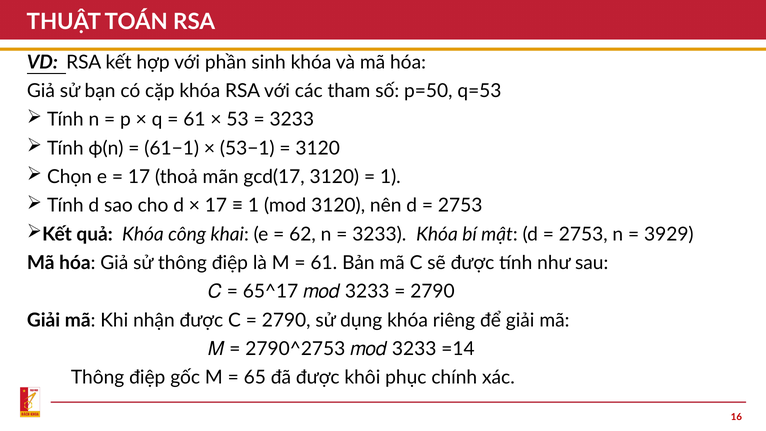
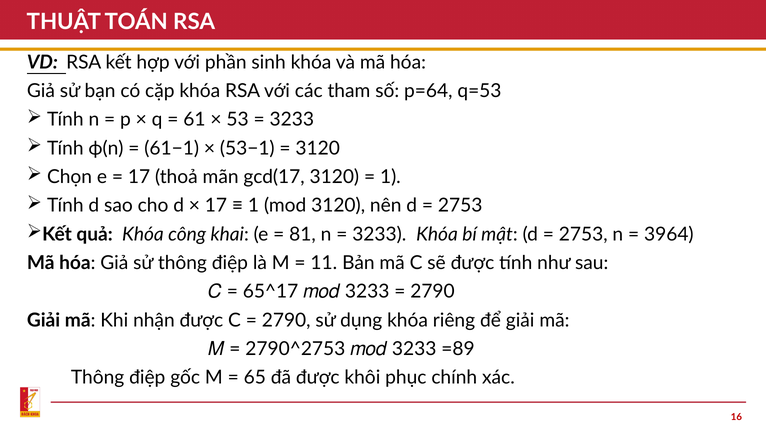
p=50: p=50 -> p=64 (428, 91)
62: 62 -> 81 (302, 234)
3929: 3929 -> 3964 (669, 234)
61: 61 -> 11 (324, 263)
=14: =14 -> =89 (458, 349)
